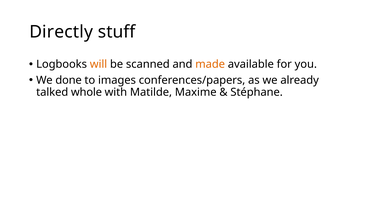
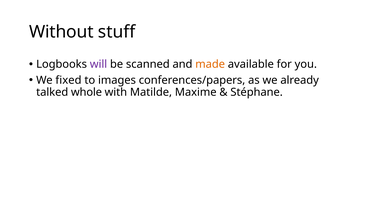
Directly: Directly -> Without (61, 32)
will colour: orange -> purple (99, 64)
done: done -> fixed (68, 80)
